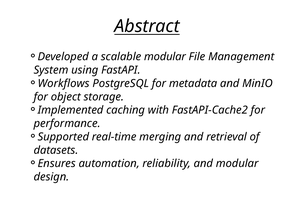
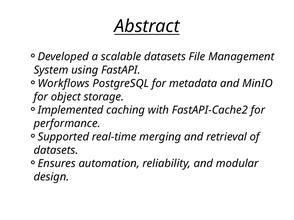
scalable modular: modular -> datasets (165, 57)
